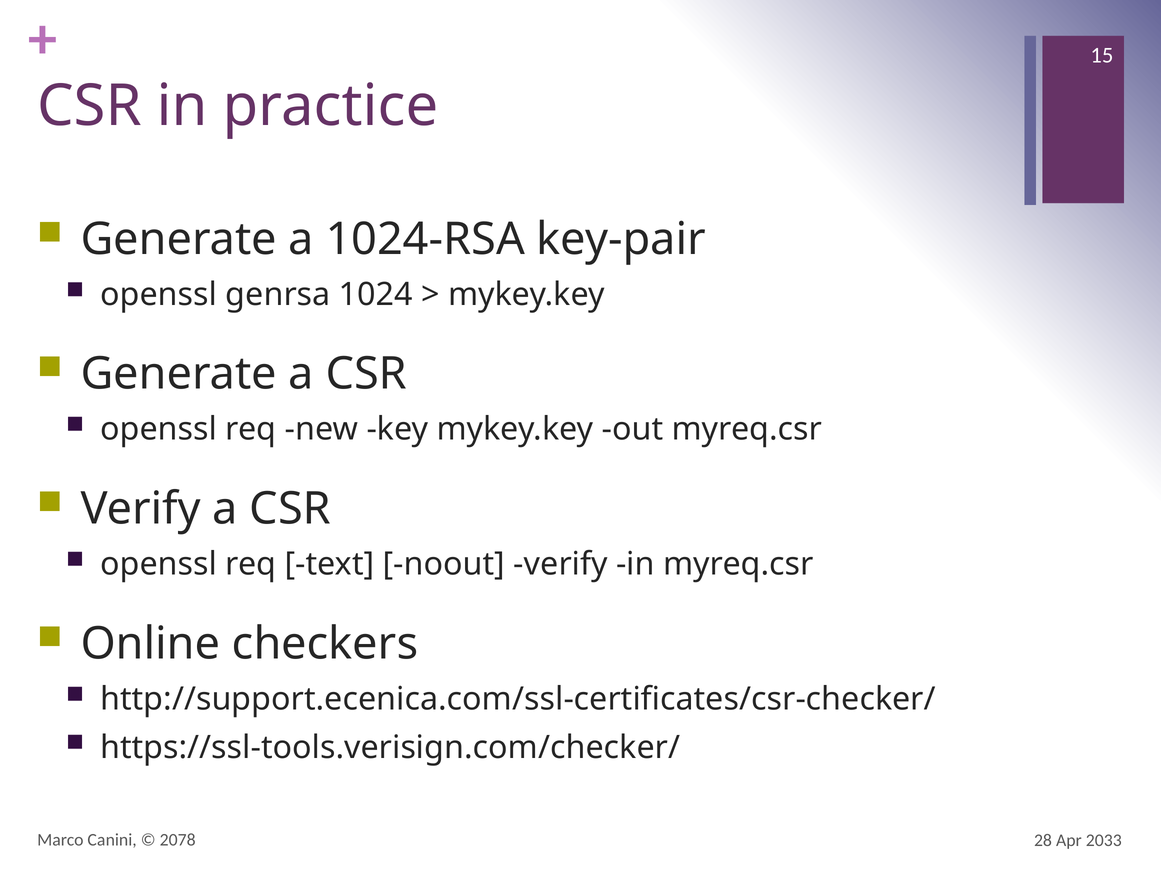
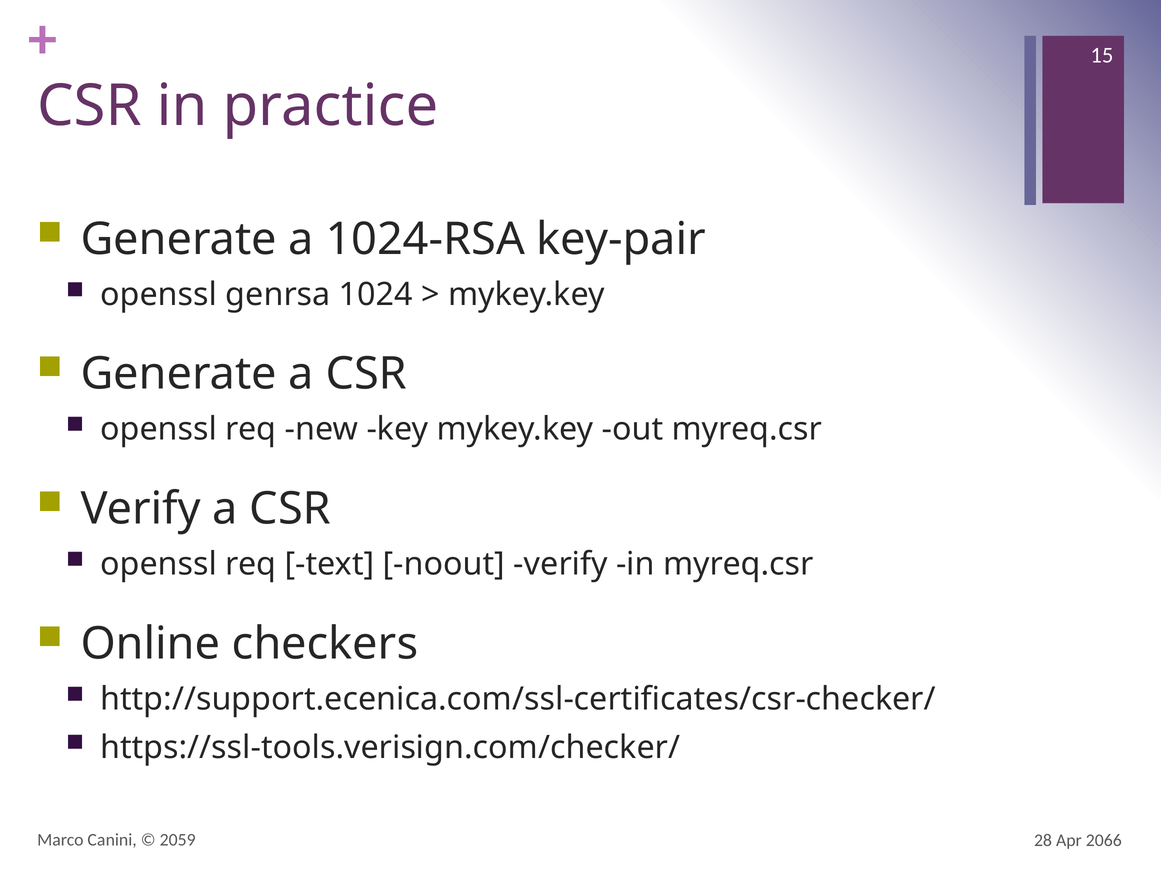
2078: 2078 -> 2059 (178, 840)
2033: 2033 -> 2066 (1104, 840)
